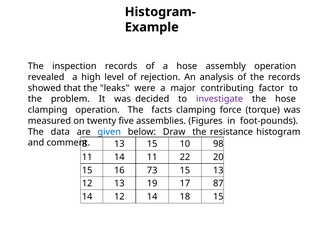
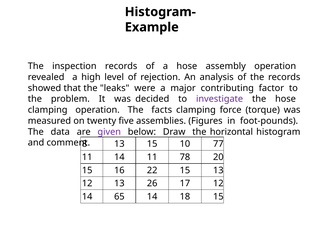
given colour: blue -> purple (109, 132)
resistance: resistance -> horizontal (231, 132)
98: 98 -> 77 (218, 144)
22: 22 -> 78 (185, 157)
73: 73 -> 22 (152, 170)
19: 19 -> 26 (152, 183)
17 87: 87 -> 12 (218, 183)
14 12: 12 -> 65 (119, 197)
